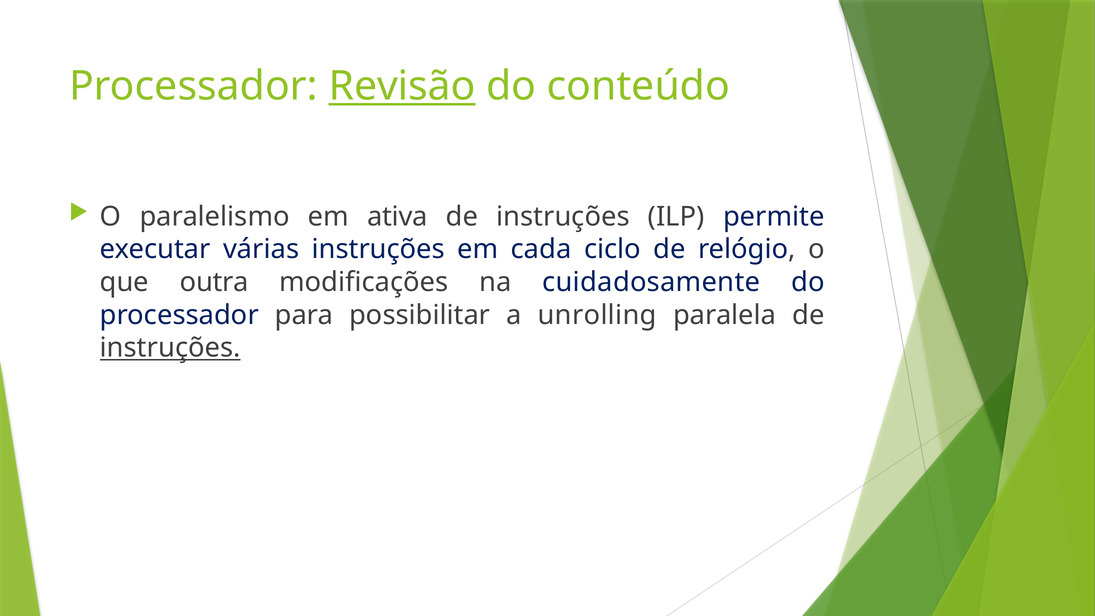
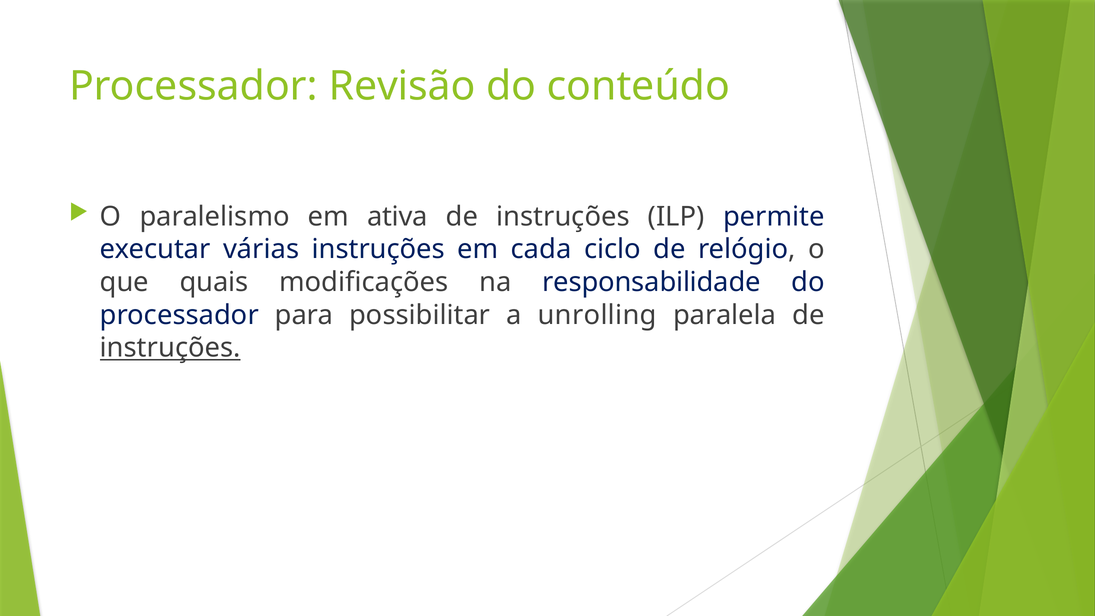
Revisão underline: present -> none (402, 86)
outra: outra -> quais (214, 282)
cuidadosamente: cuidadosamente -> responsabilidade (652, 282)
